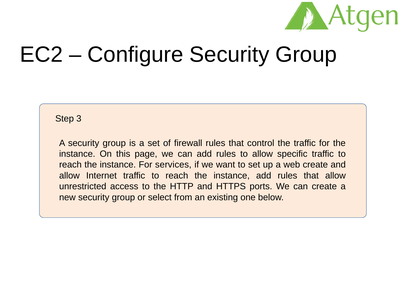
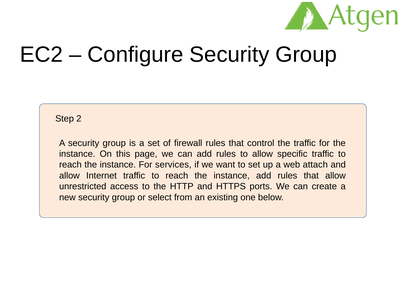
3: 3 -> 2 (79, 119)
web create: create -> attach (315, 165)
